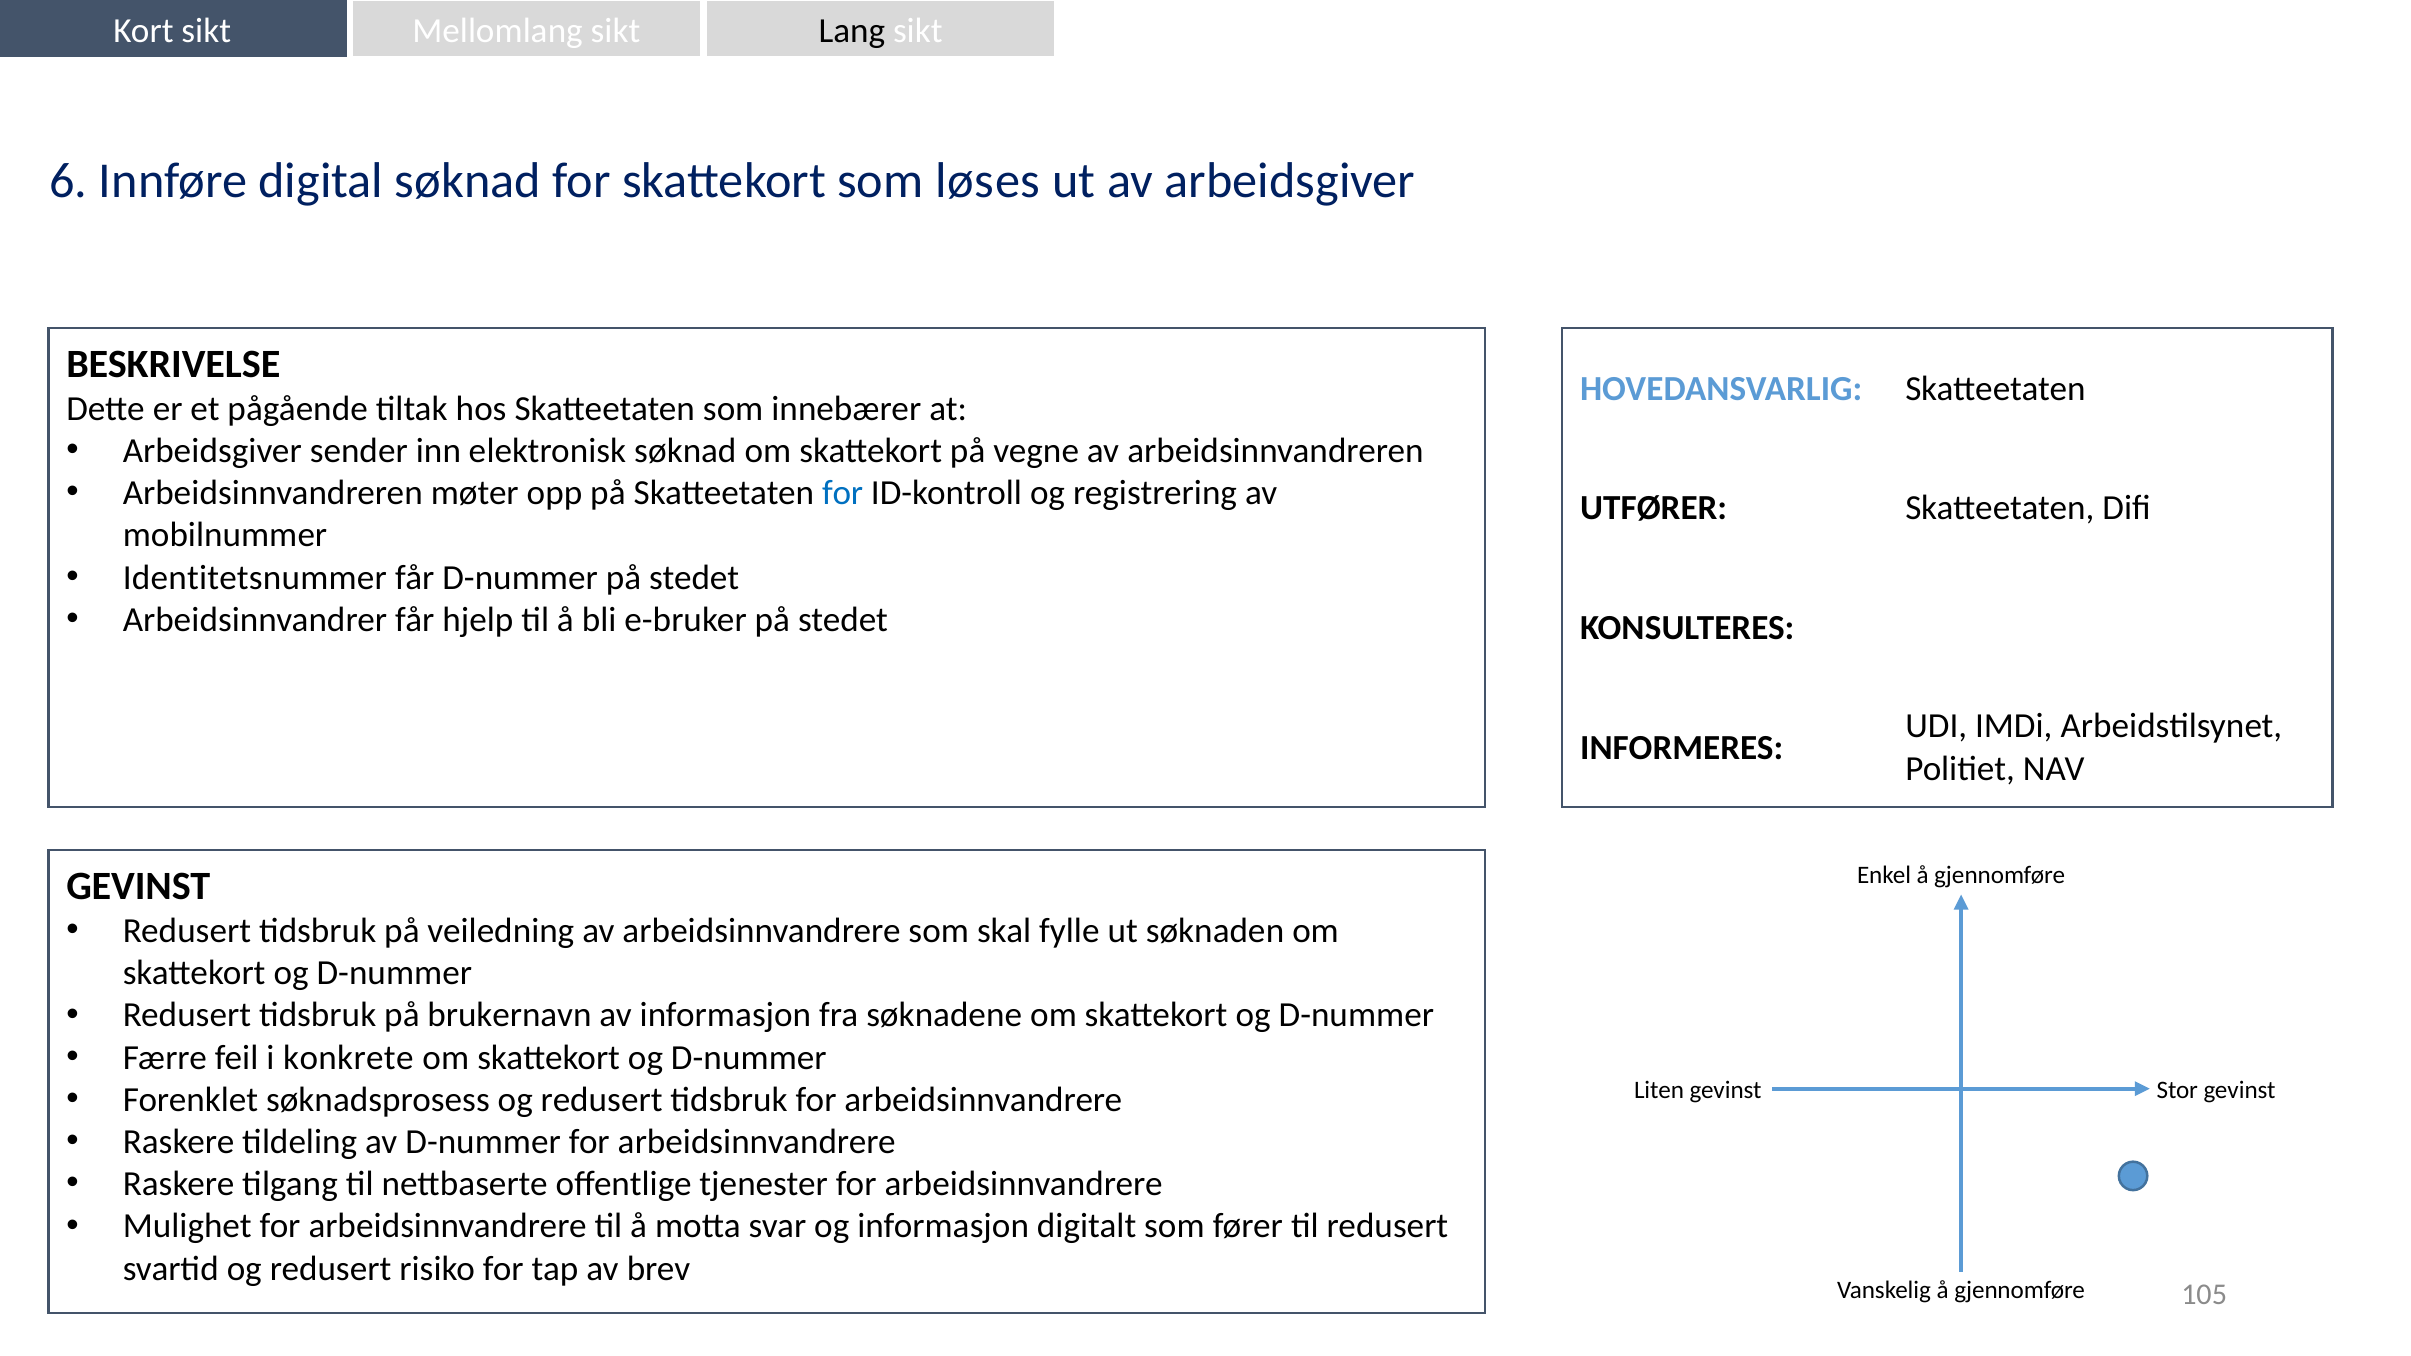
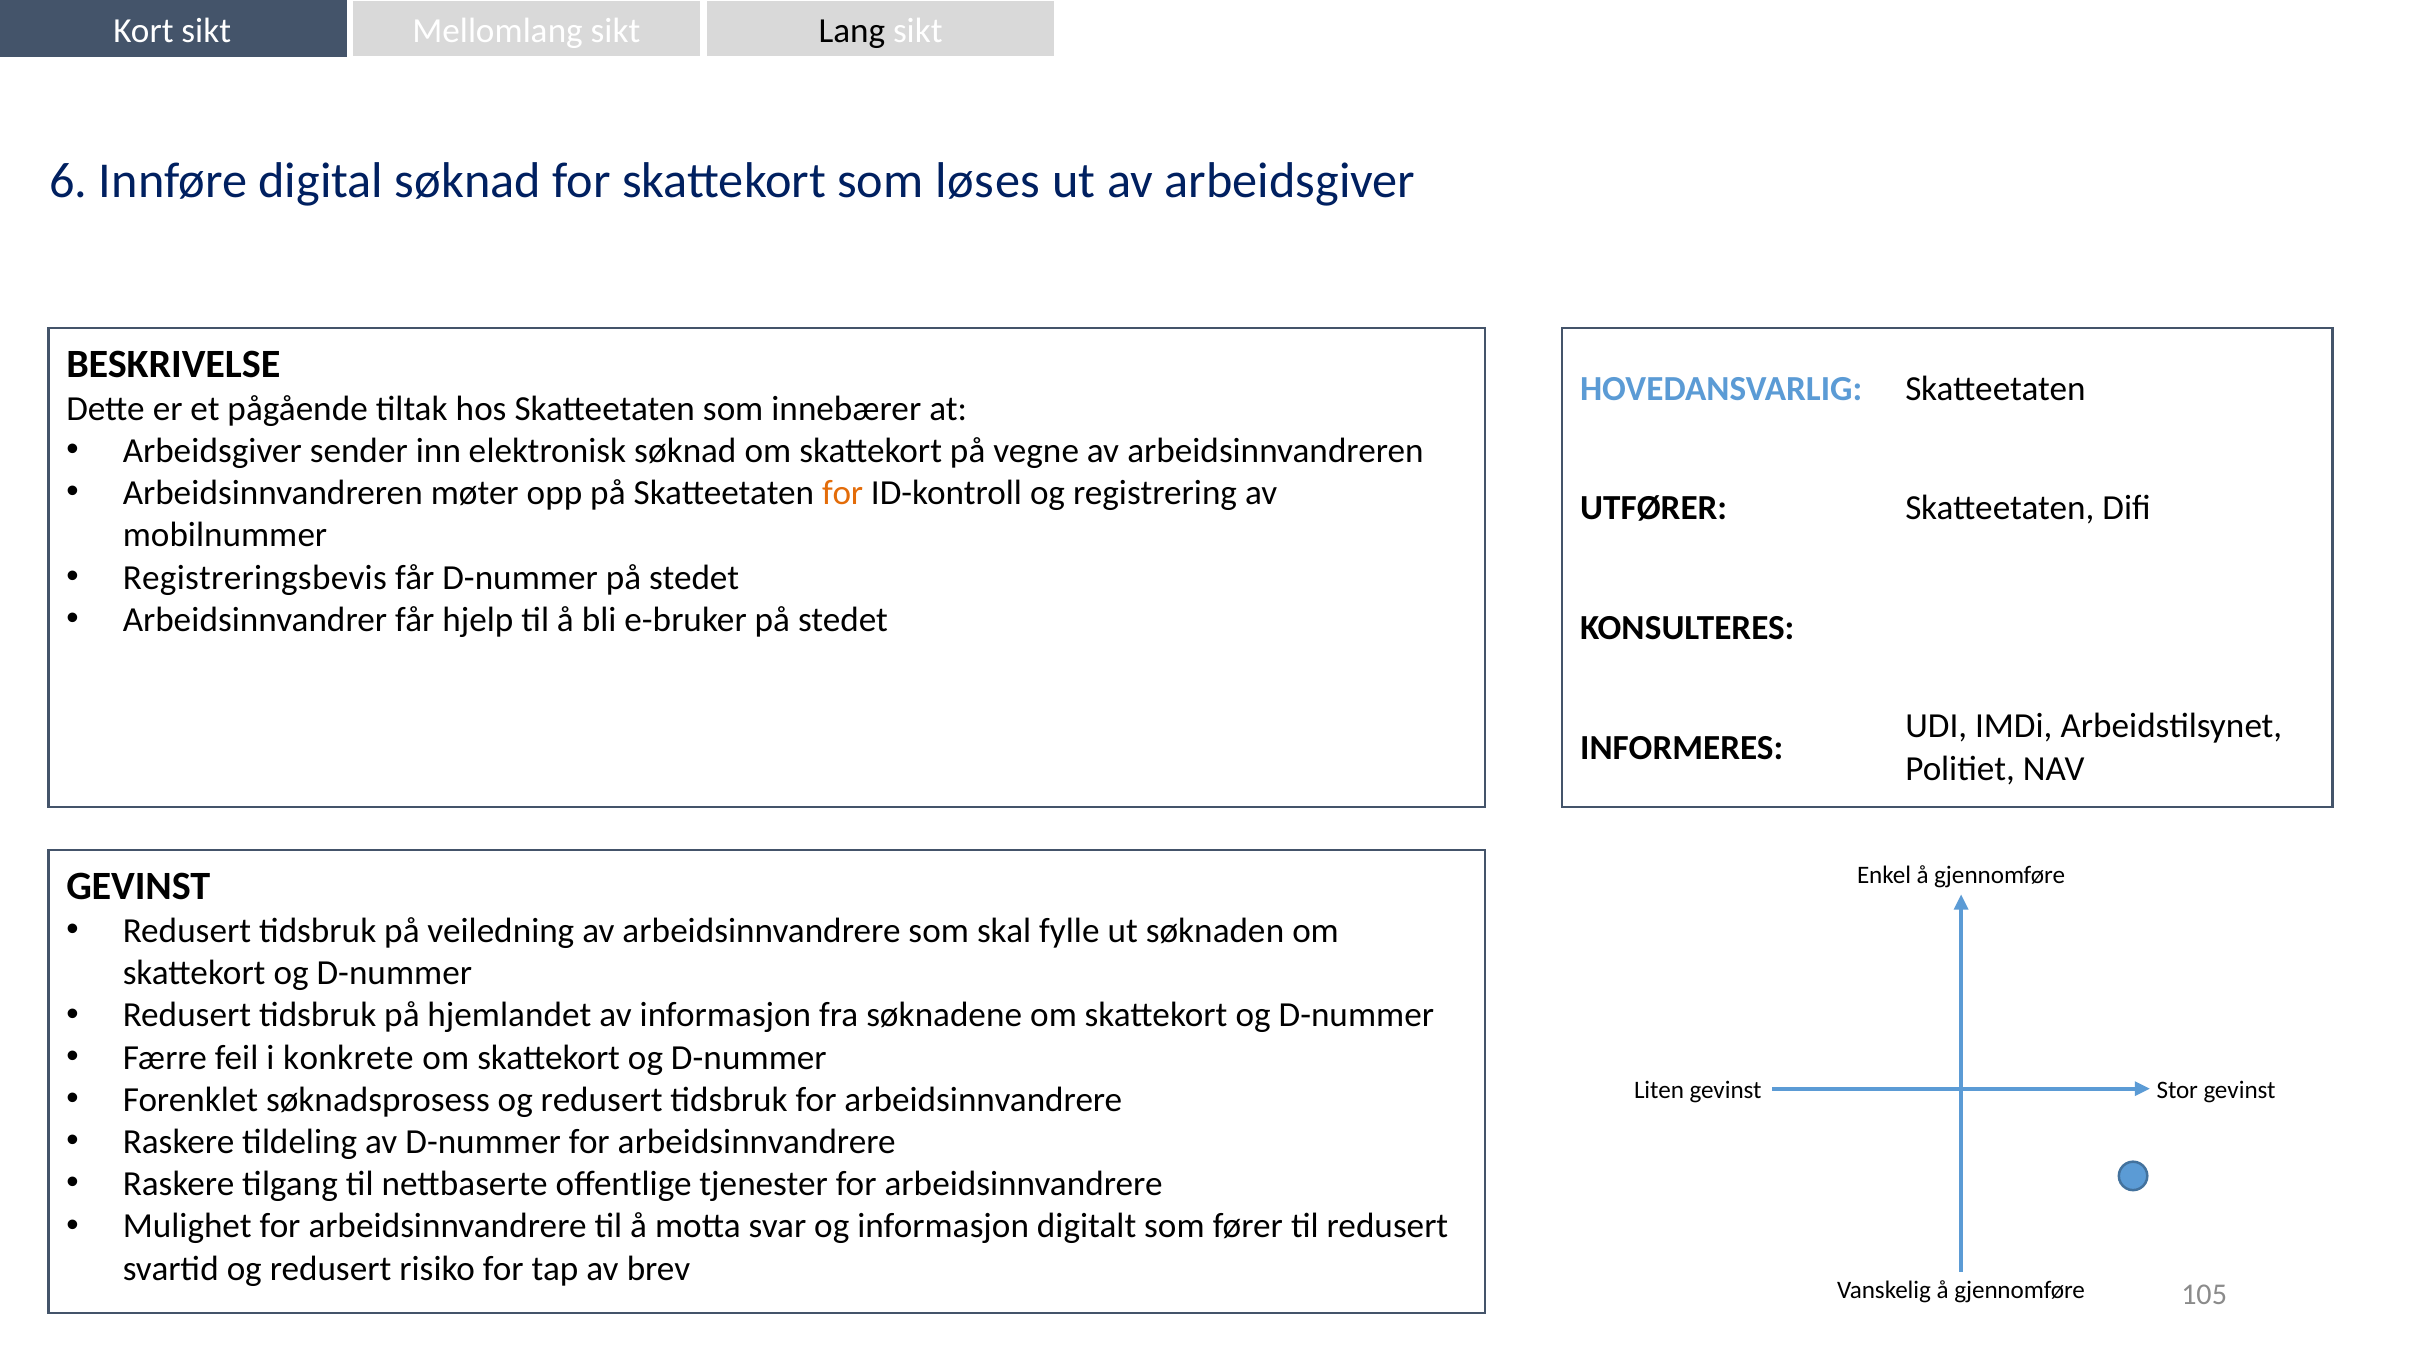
for colour: blue -> orange (843, 493)
Identitetsnummer: Identitetsnummer -> Registreringsbevis (255, 578)
brukernavn: brukernavn -> hjemlandet (509, 1015)
